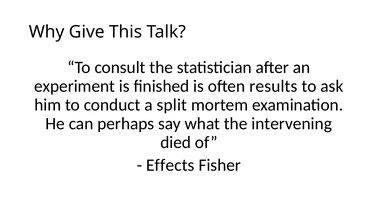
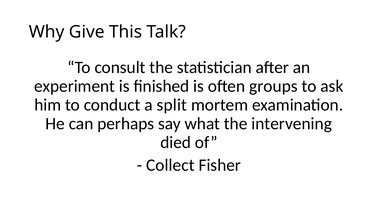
results: results -> groups (273, 86)
Effects: Effects -> Collect (170, 165)
